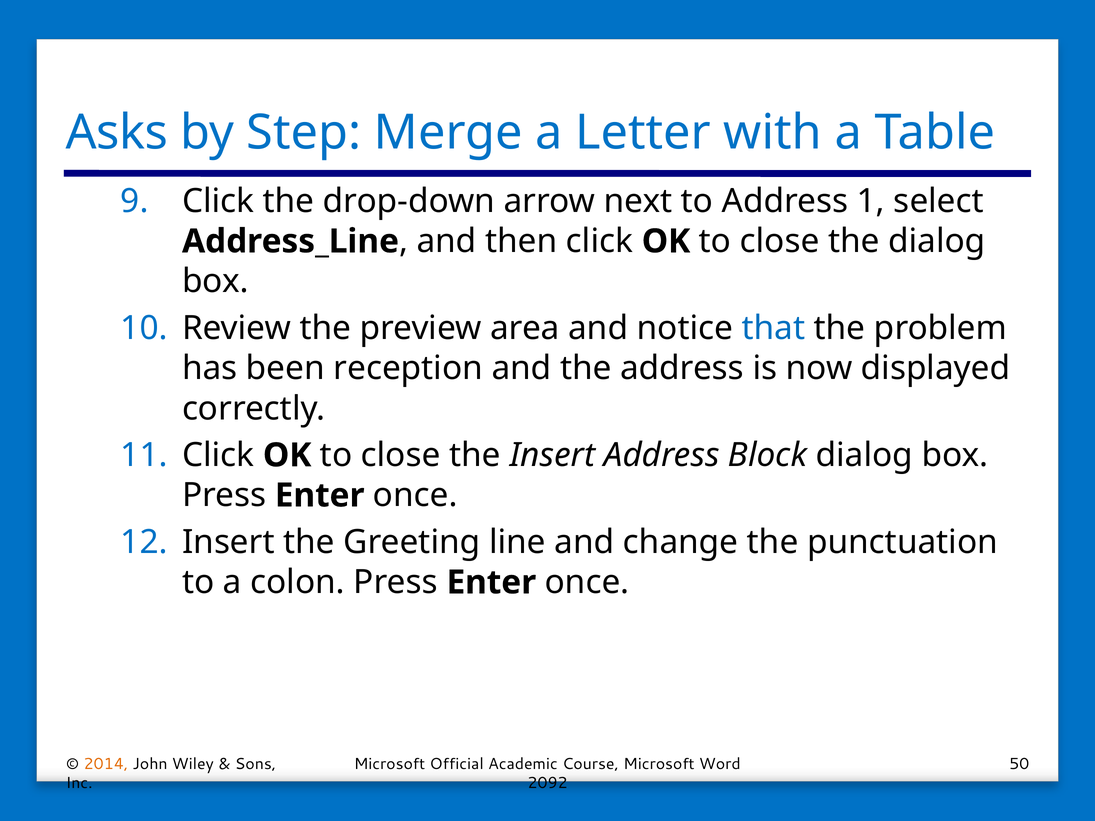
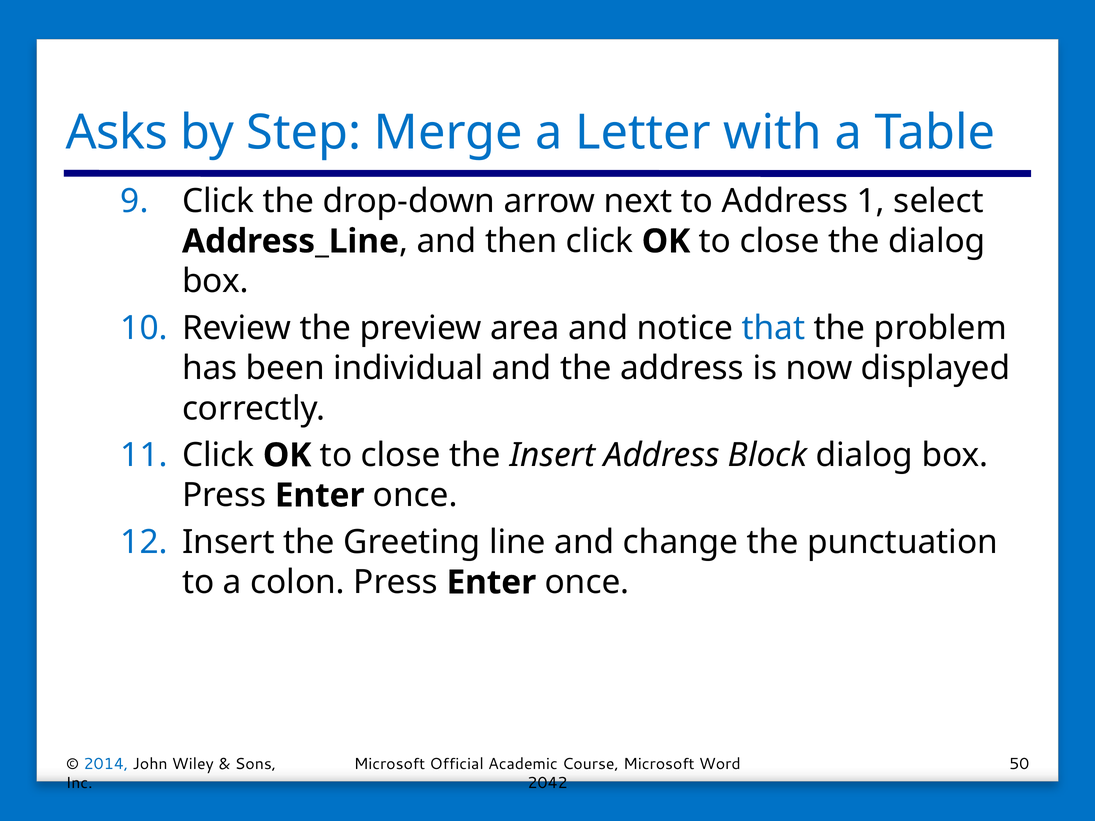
reception: reception -> individual (408, 369)
2014 colour: orange -> blue (106, 764)
2092: 2092 -> 2042 (548, 783)
